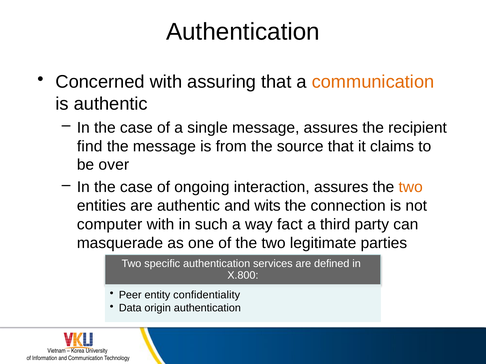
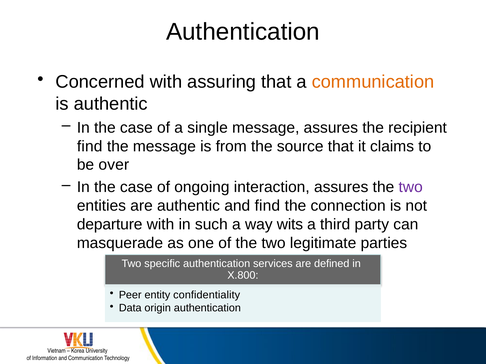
two colour: orange -> purple (411, 187)
and wits: wits -> find (267, 206)
computer: computer -> departure (110, 225)
fact: fact -> wits (290, 225)
